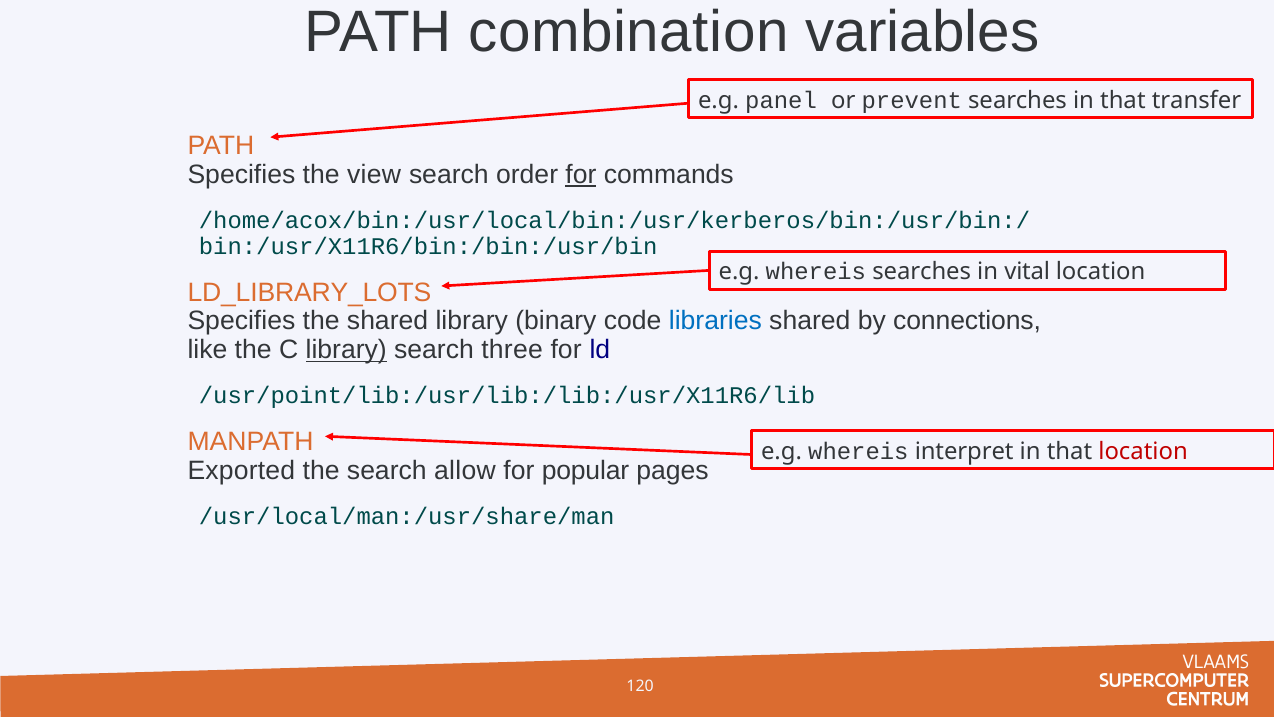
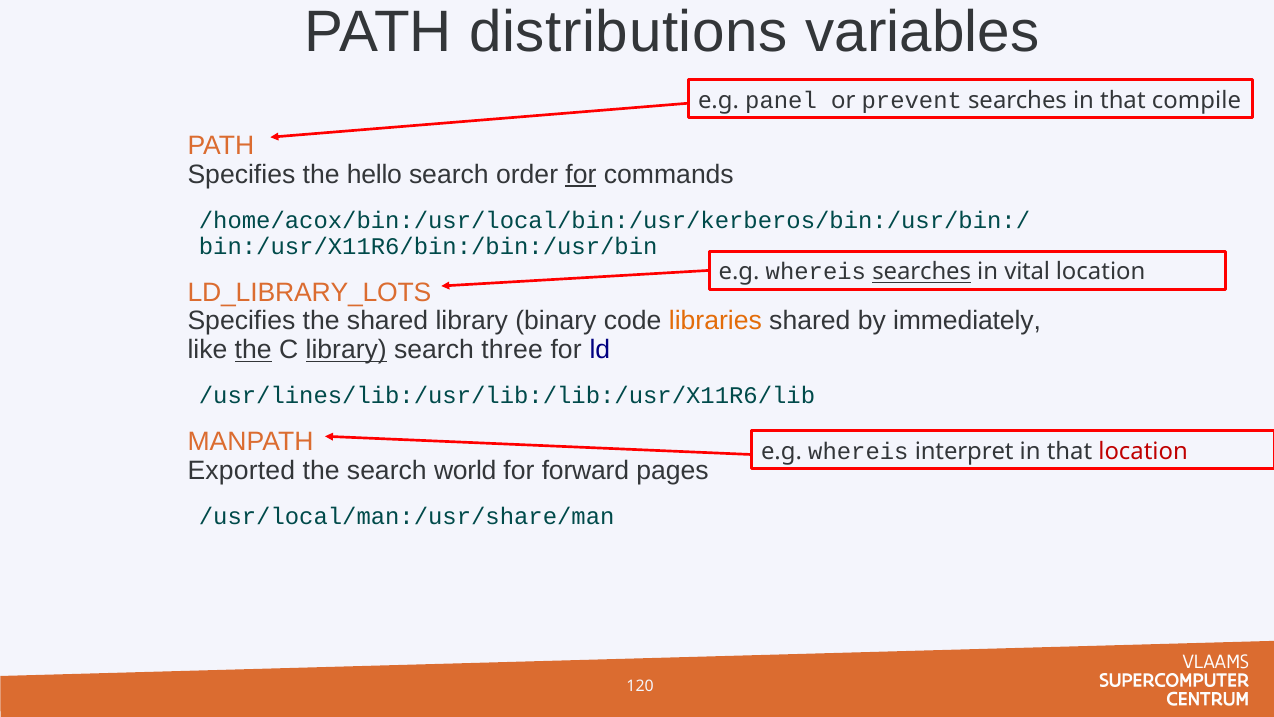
combination: combination -> distributions (628, 32)
transfer: transfer -> compile (1196, 100)
view: view -> hello (374, 174)
searches underline: none -> present (922, 272)
libraries colour: blue -> orange (715, 321)
connections: connections -> immediately (967, 321)
the underline: none -> present (253, 350)
/usr/point/lib:/usr/lib:/lib:/usr/X11R6/lib: /usr/point/lib:/usr/lib:/lib:/usr/X11R6/lib -> /usr/lines/lib:/usr/lib:/lib:/usr/X11R6/lib (507, 396)
allow: allow -> world (465, 470)
popular: popular -> forward (585, 470)
